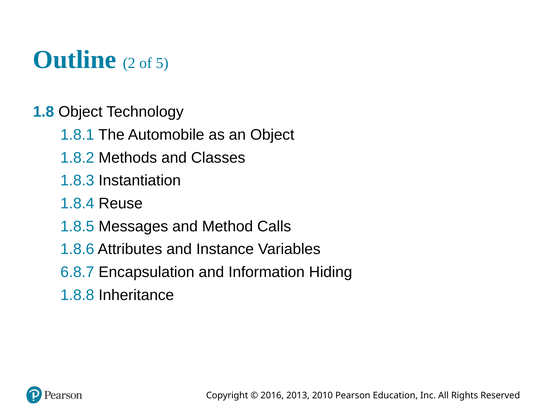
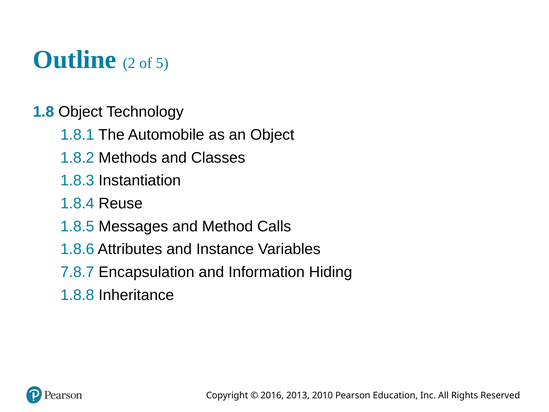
6.8.7: 6.8.7 -> 7.8.7 (77, 272)
